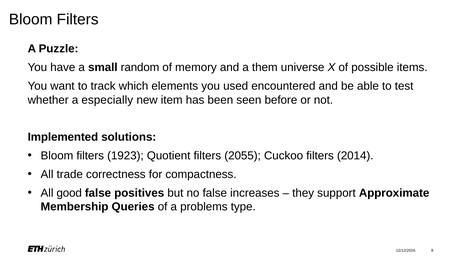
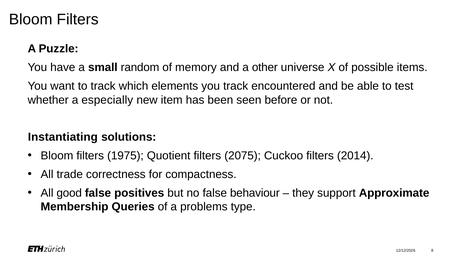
them: them -> other (265, 68)
you used: used -> track (236, 86)
Implemented: Implemented -> Instantiating (63, 137)
1923: 1923 -> 1975 (125, 156)
2055: 2055 -> 2075 (243, 156)
increases: increases -> behaviour (255, 193)
